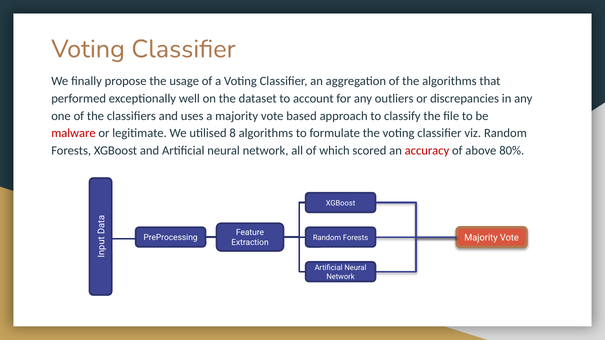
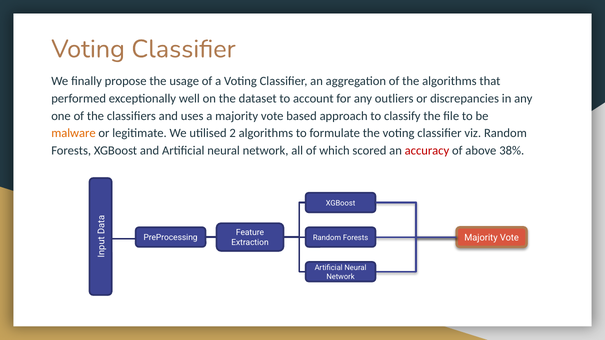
malware colour: red -> orange (73, 133)
8: 8 -> 2 (233, 133)
80%: 80% -> 38% (512, 151)
